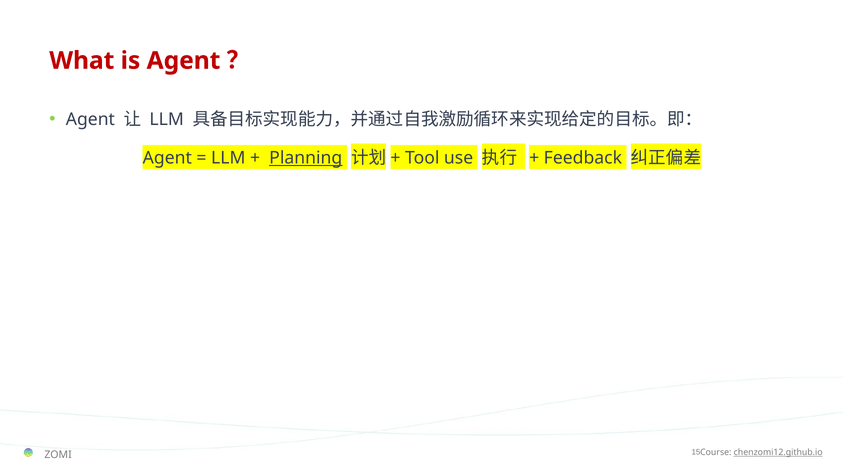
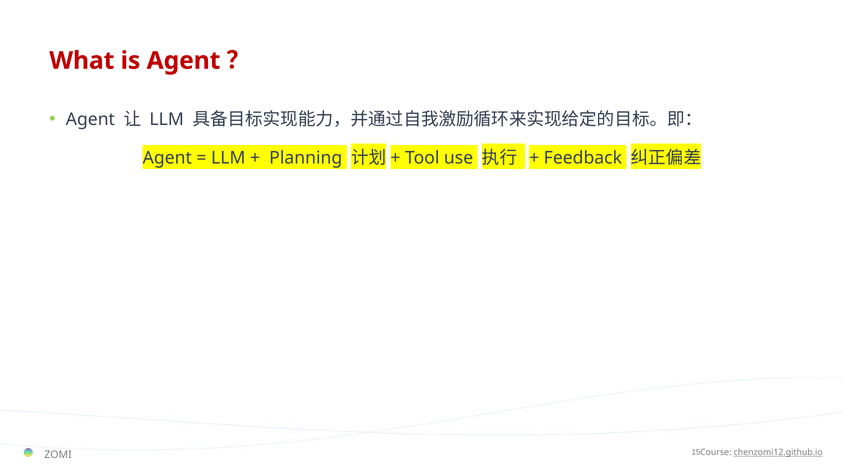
Planning underline: present -> none (306, 158)
